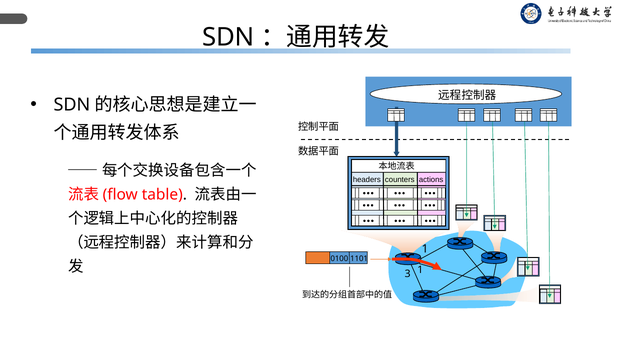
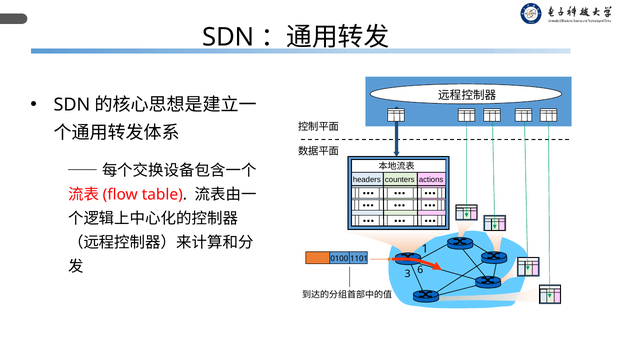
1: 1 -> 6 (420, 271)
